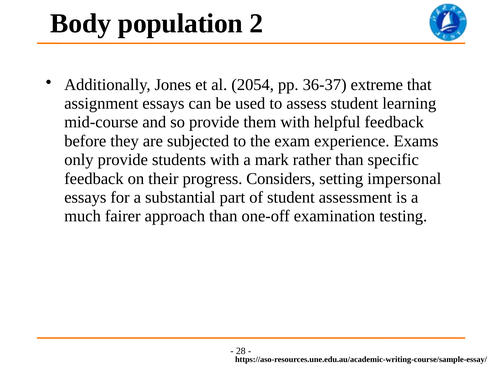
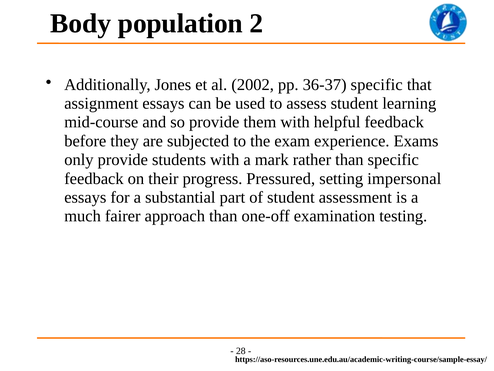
2054: 2054 -> 2002 (253, 84)
36-37 extreme: extreme -> specific (377, 84)
Considers: Considers -> Pressured (281, 178)
